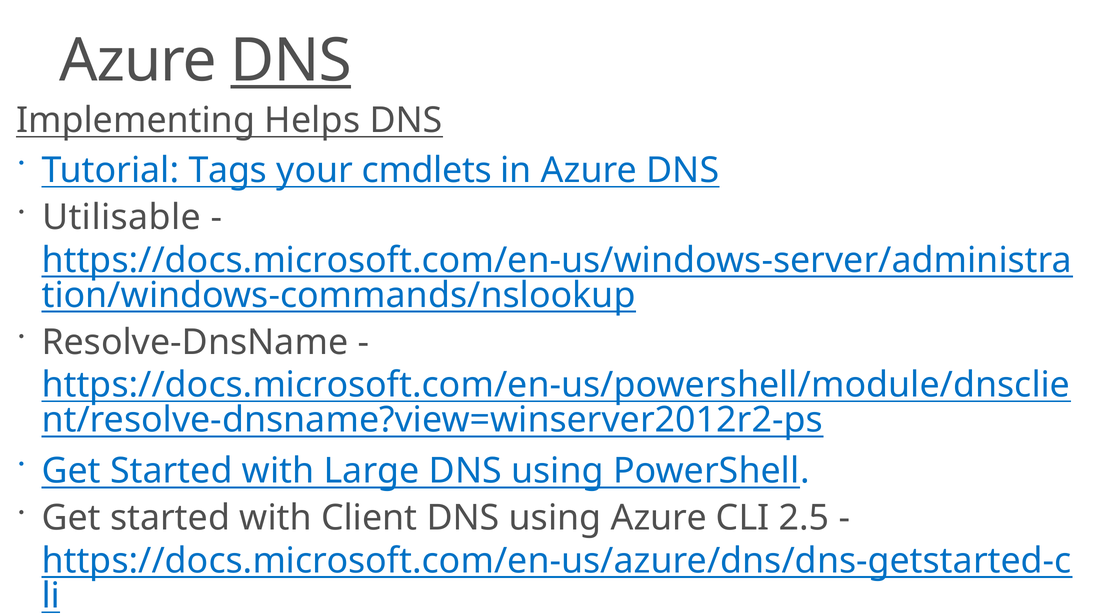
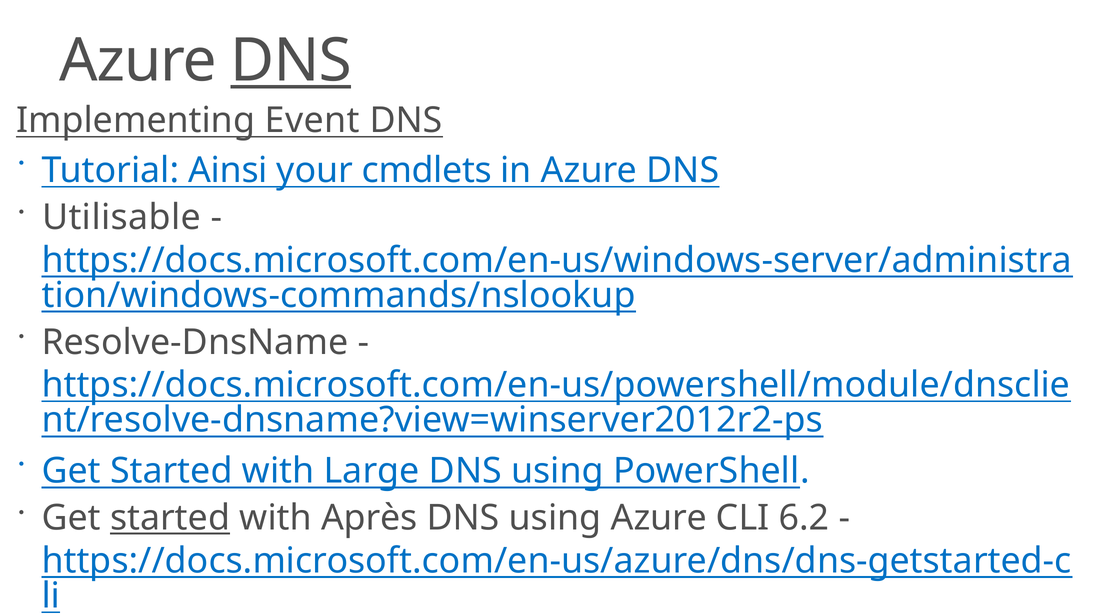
Helps: Helps -> Event (312, 121)
Tags: Tags -> Ainsi (228, 171)
started underline: none -> present (170, 518)
Client: Client -> Après (369, 518)
2.5: 2.5 -> 6.2 (804, 518)
